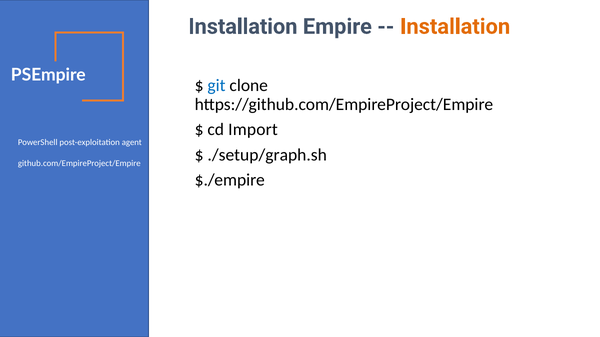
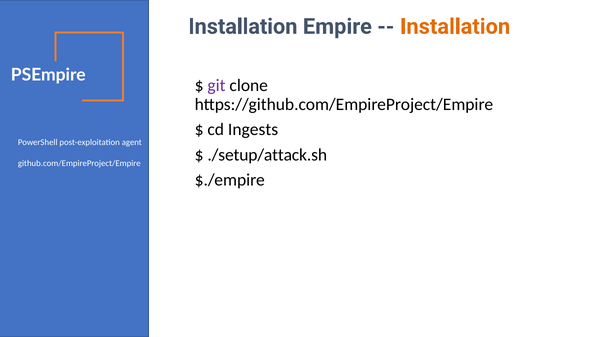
git colour: blue -> purple (216, 86)
Import: Import -> Ingests (253, 130)
./setup/graph.sh: ./setup/graph.sh -> ./setup/attack.sh (267, 155)
